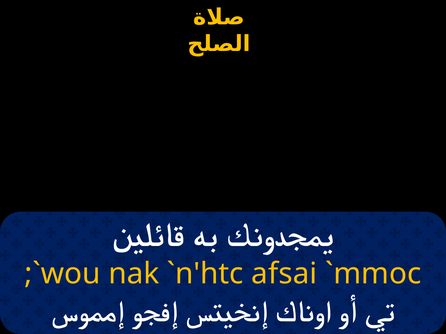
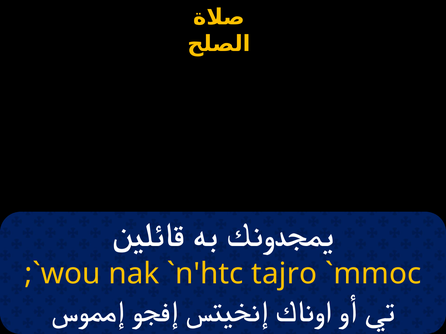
afsai: afsai -> tajro (284, 274)
